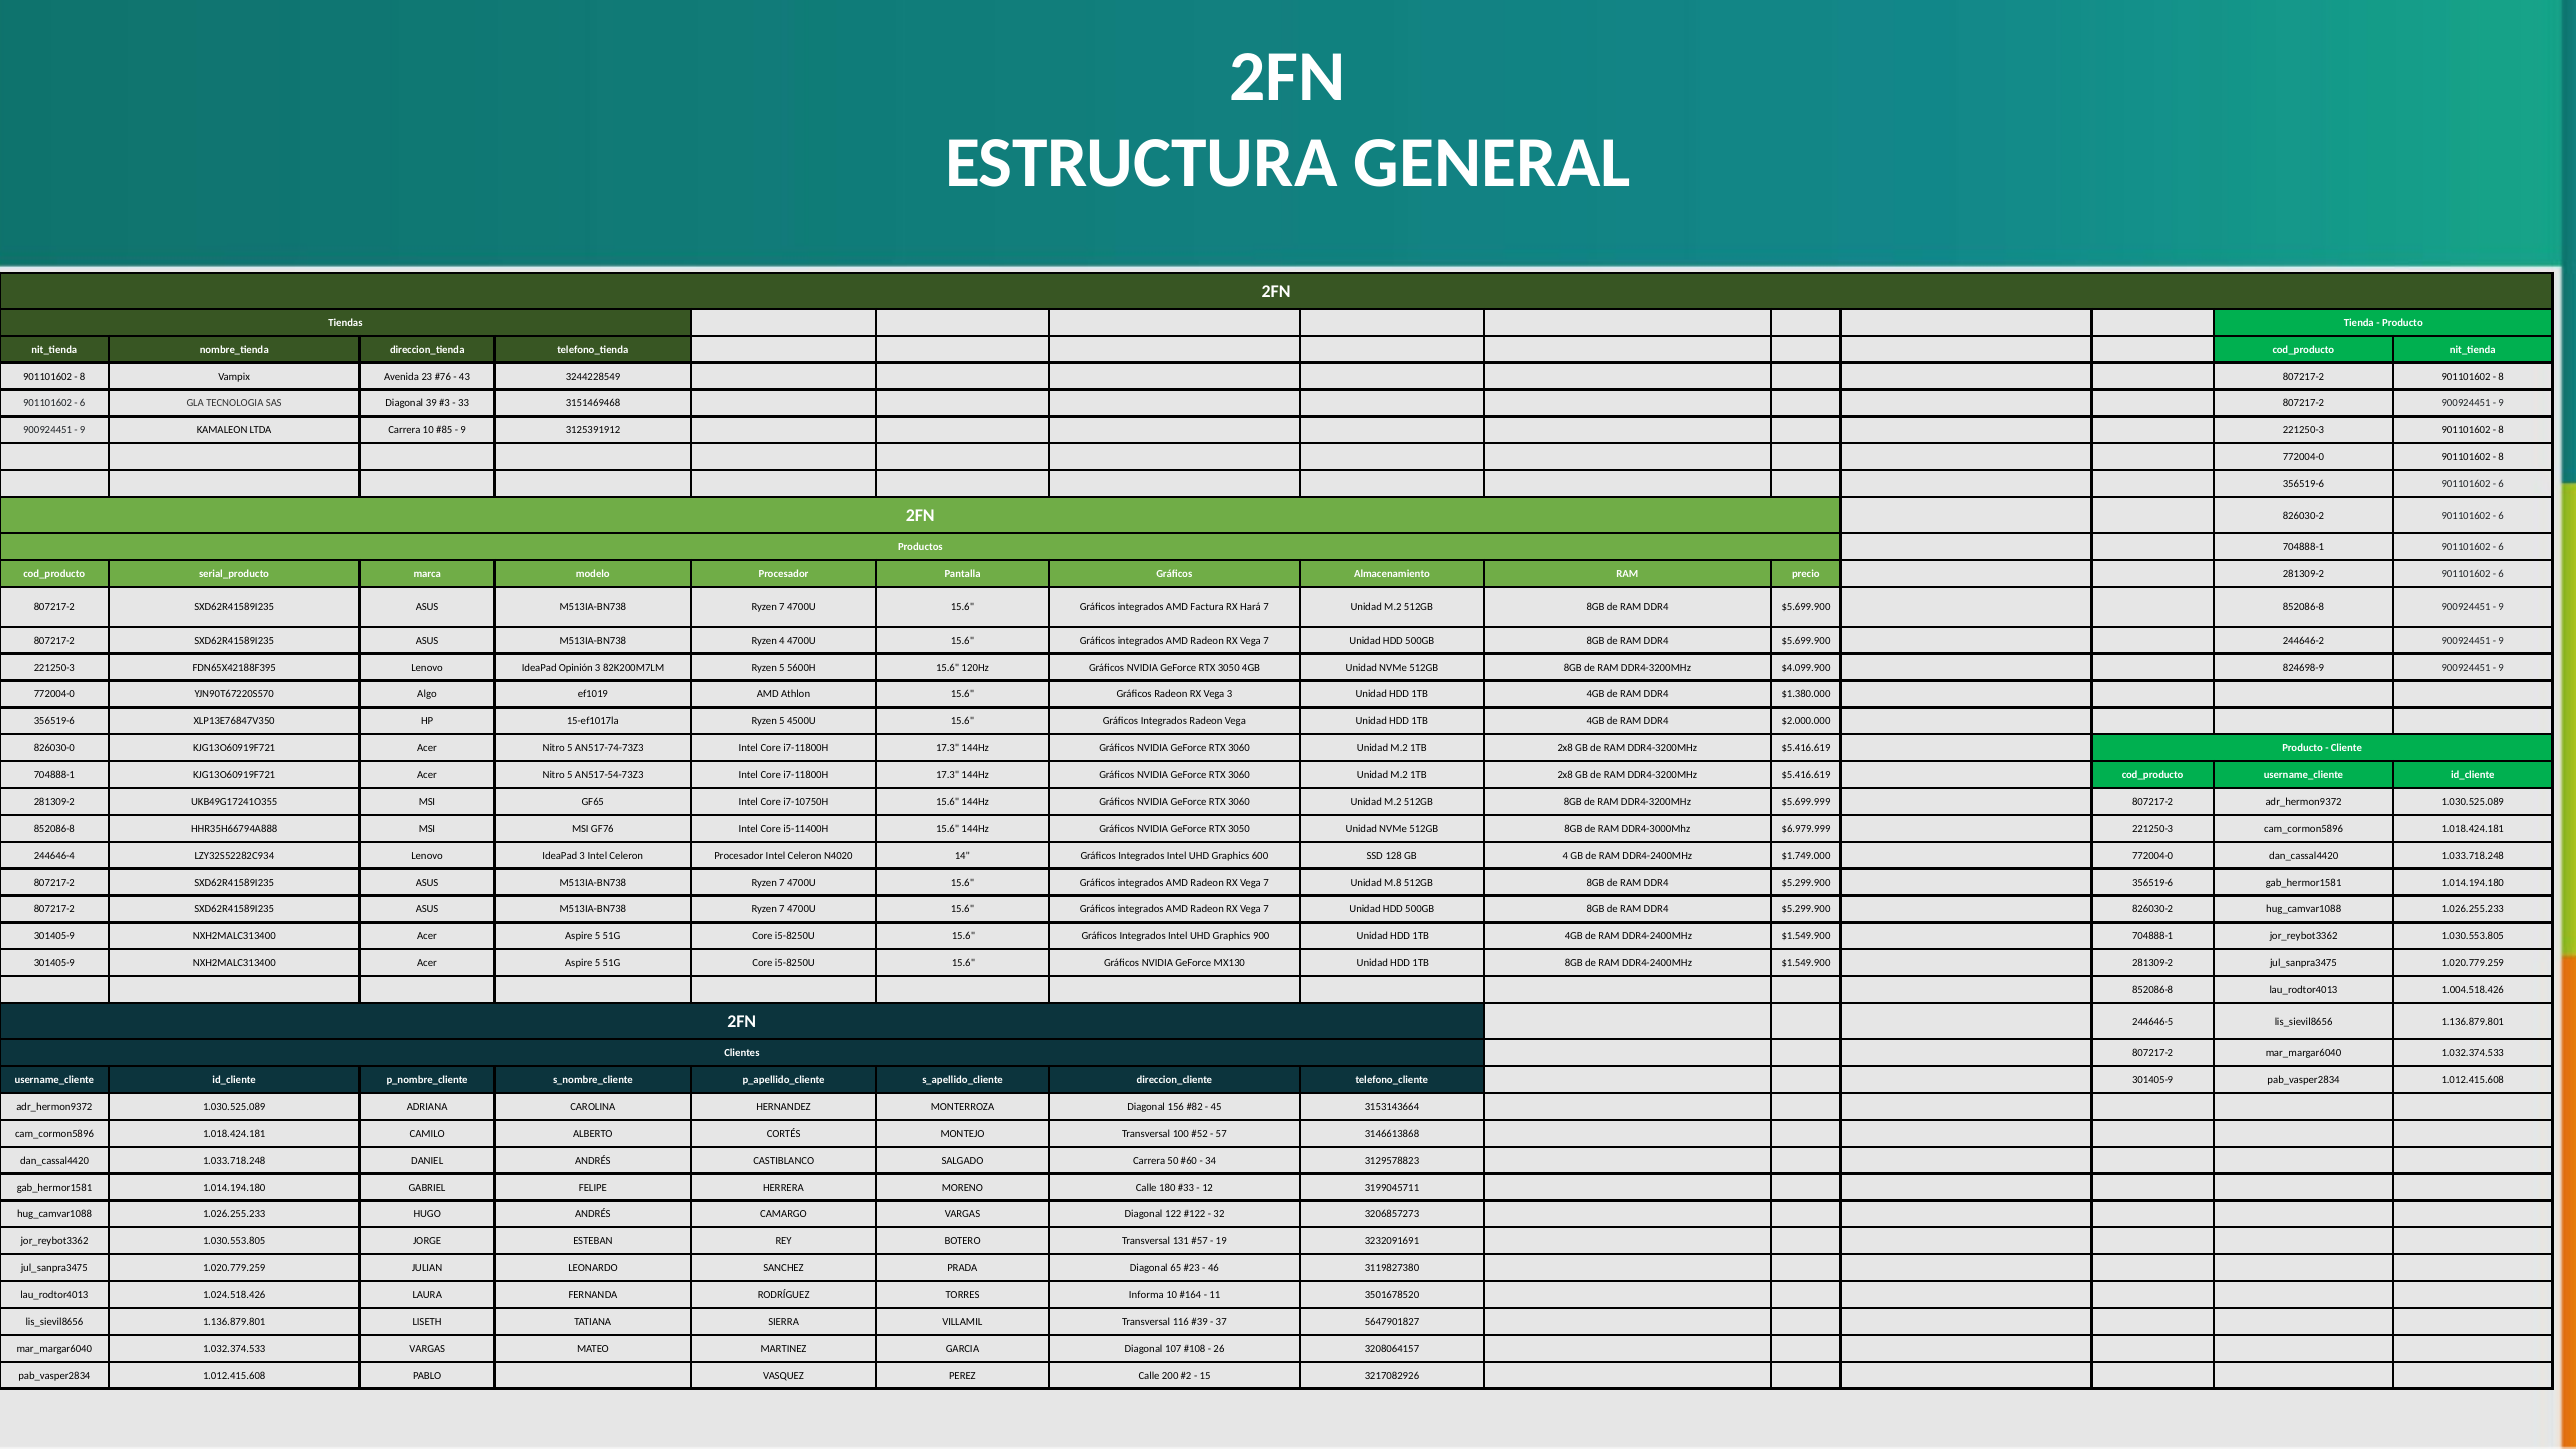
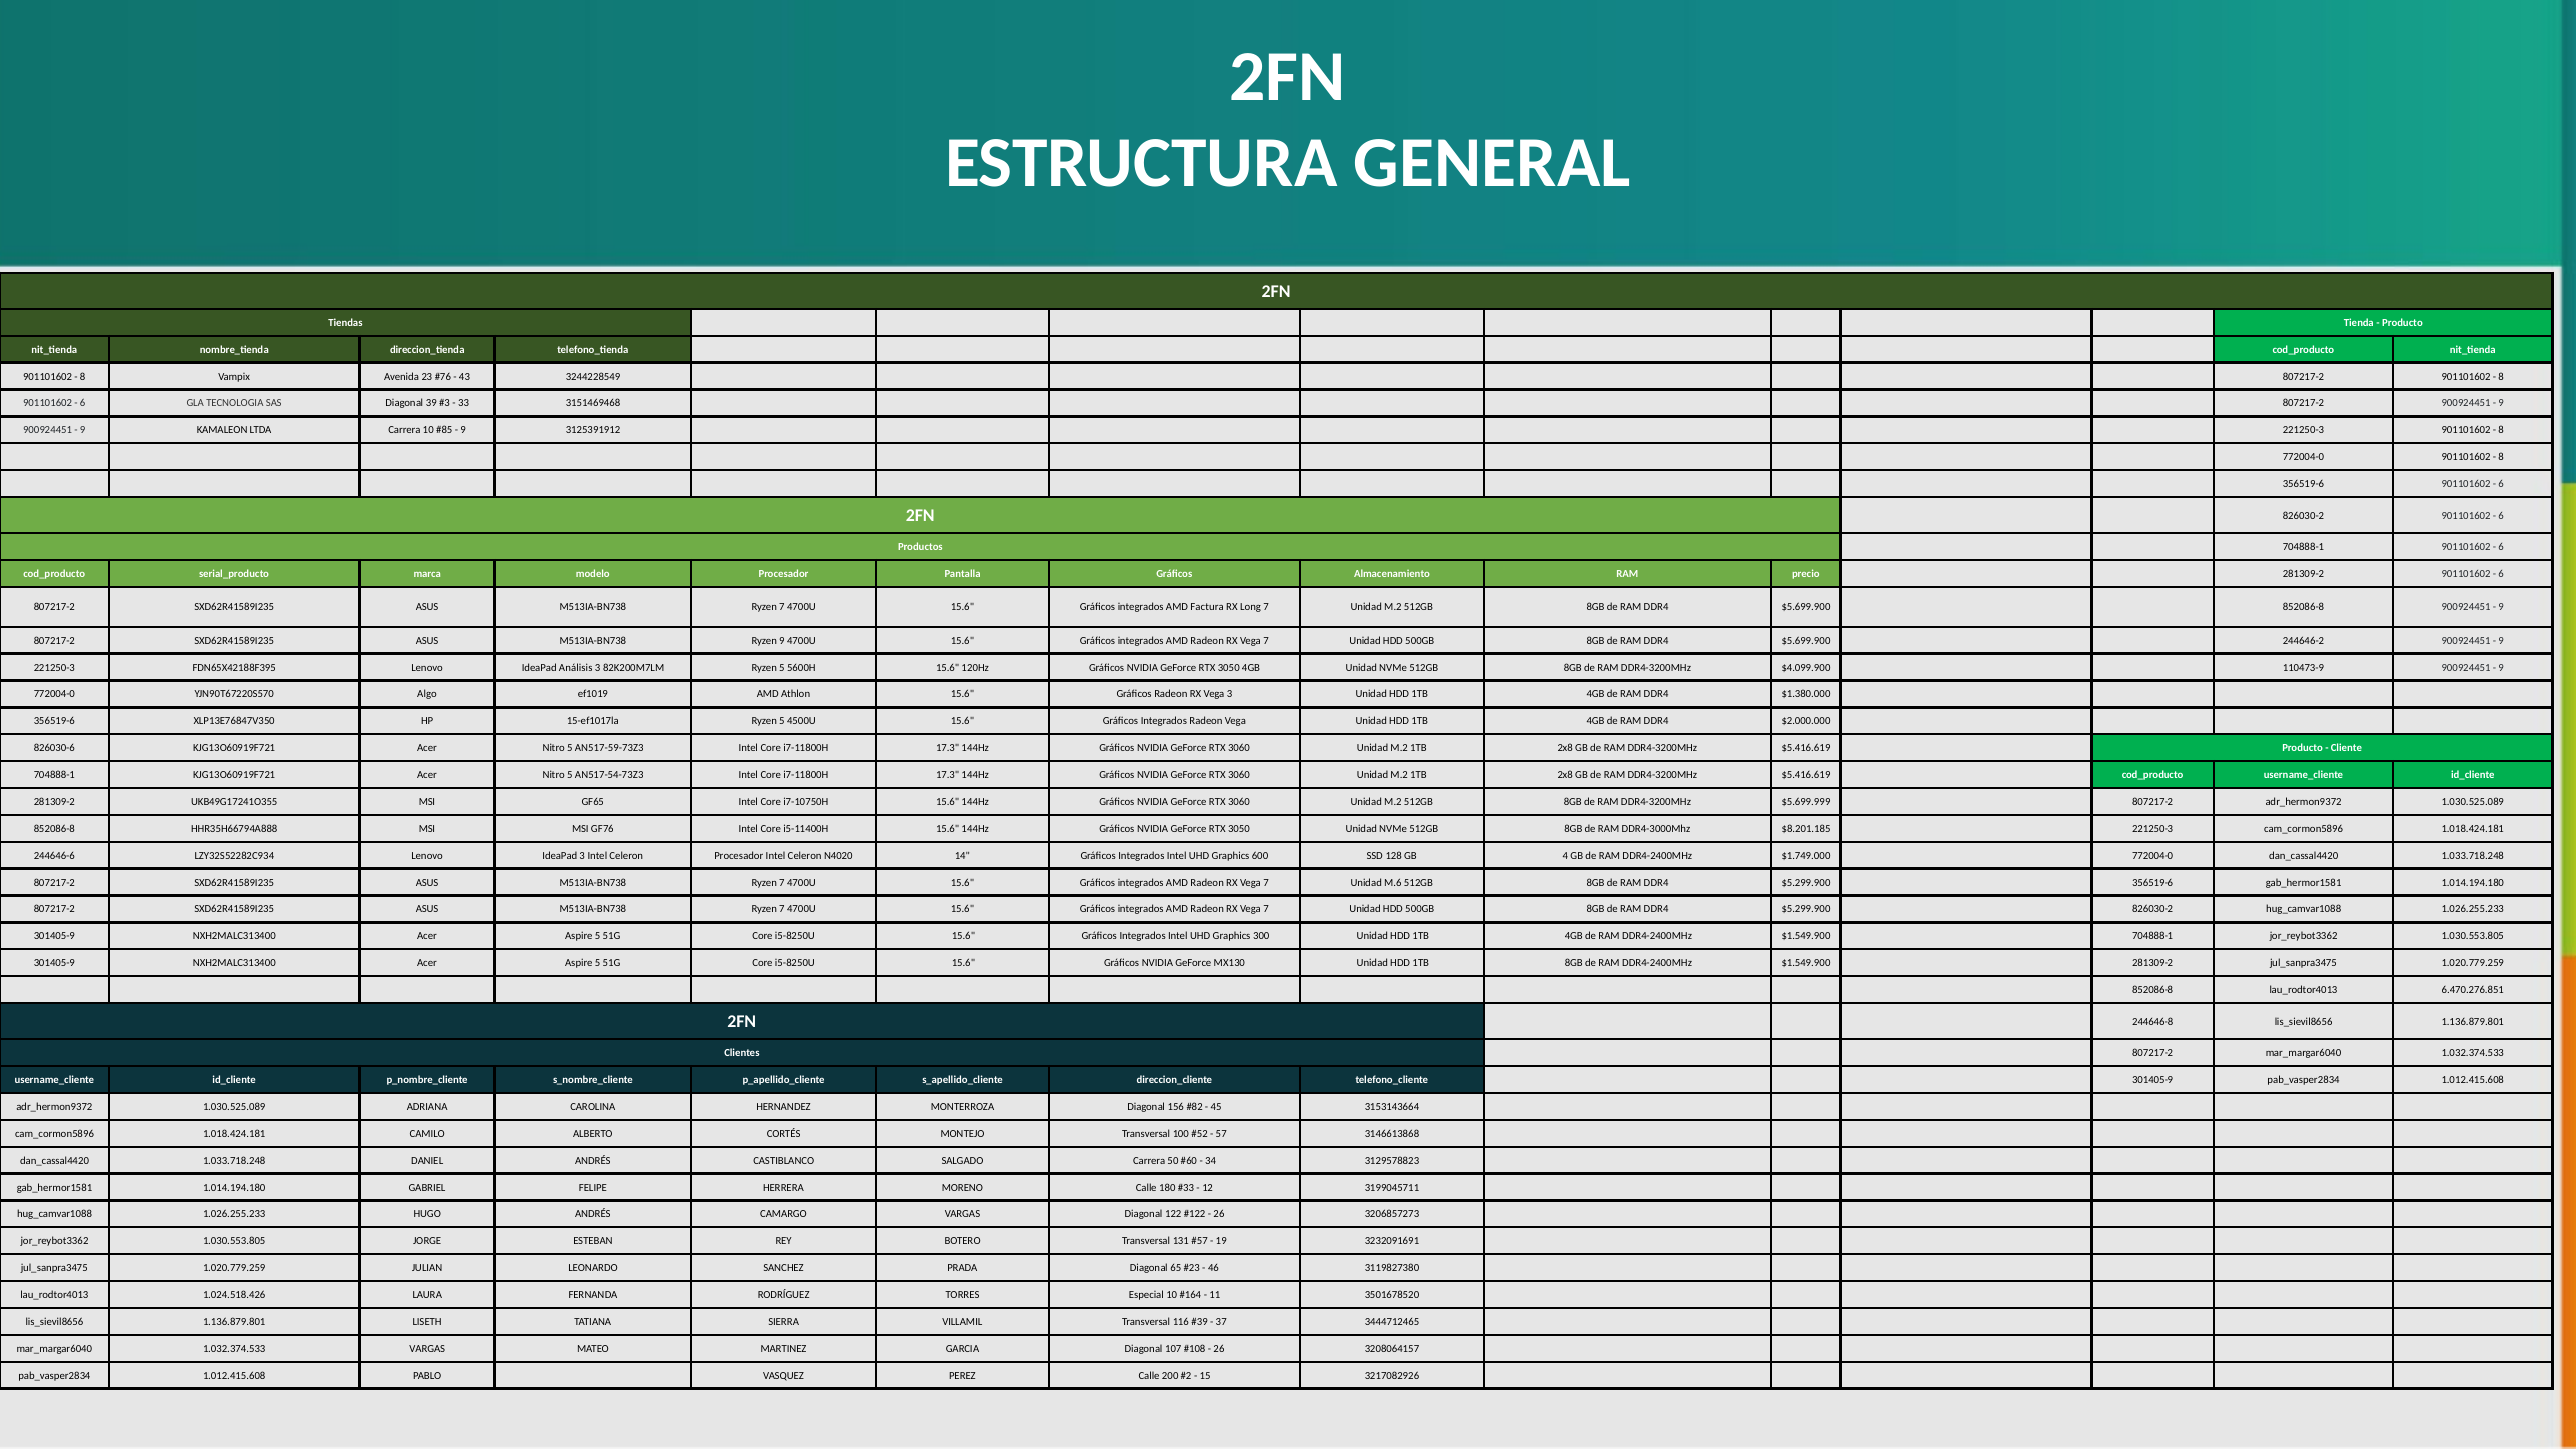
Hará: Hará -> Long (1251, 607)
Ryzen 4: 4 -> 9 (782, 641)
Opinión: Opinión -> Análisis (576, 668)
824698-9: 824698-9 -> 110473-9 (2303, 668)
826030-0: 826030-0 -> 826030-6 (54, 748)
AN517-74-73Z3: AN517-74-73Z3 -> AN517-59-73Z3 (609, 748)
$6.979.999: $6.979.999 -> $8.201.185 (1806, 829)
244646-4: 244646-4 -> 244646-6 (54, 856)
M.8: M.8 -> M.6 (1393, 883)
900: 900 -> 300 (1261, 936)
1.004.518.426: 1.004.518.426 -> 6.470.276.851 (2473, 990)
244646-5: 244646-5 -> 244646-8 (2153, 1022)
32: 32 -> 26 (1219, 1214)
Informa: Informa -> Especial (1146, 1295)
5647901827: 5647901827 -> 3444712465 (1392, 1322)
